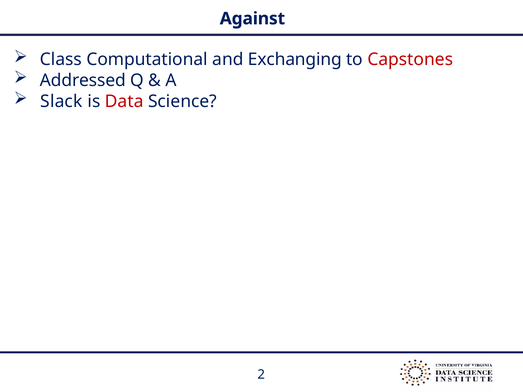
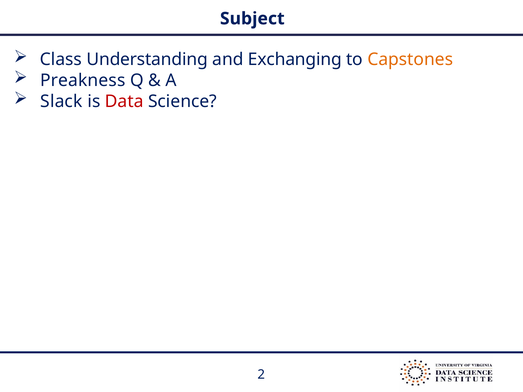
Against: Against -> Subject (252, 19)
Computational: Computational -> Understanding (147, 60)
Capstones colour: red -> orange (410, 60)
Addressed: Addressed -> Preakness (83, 80)
